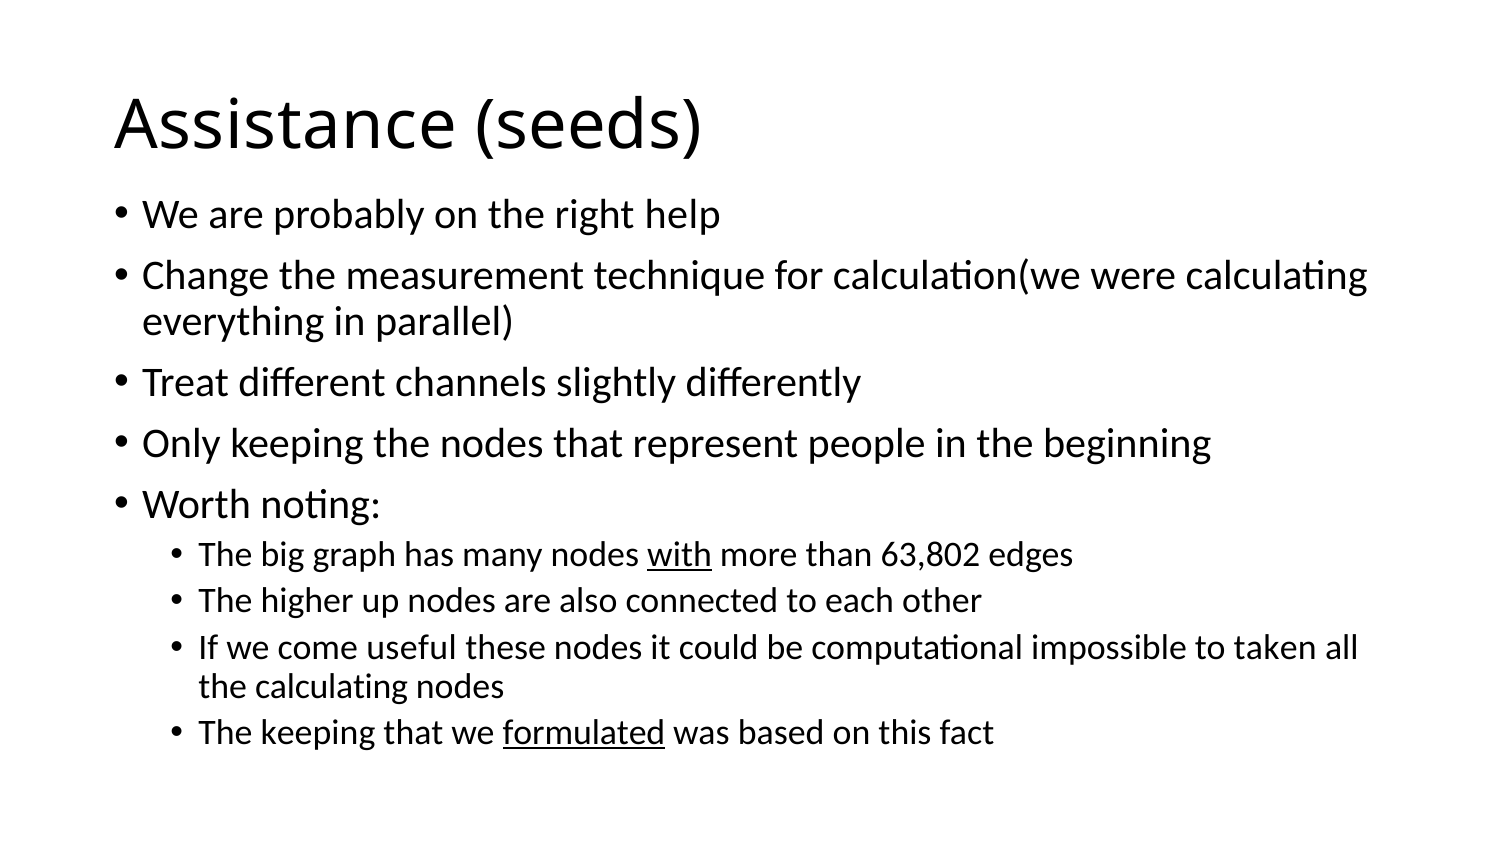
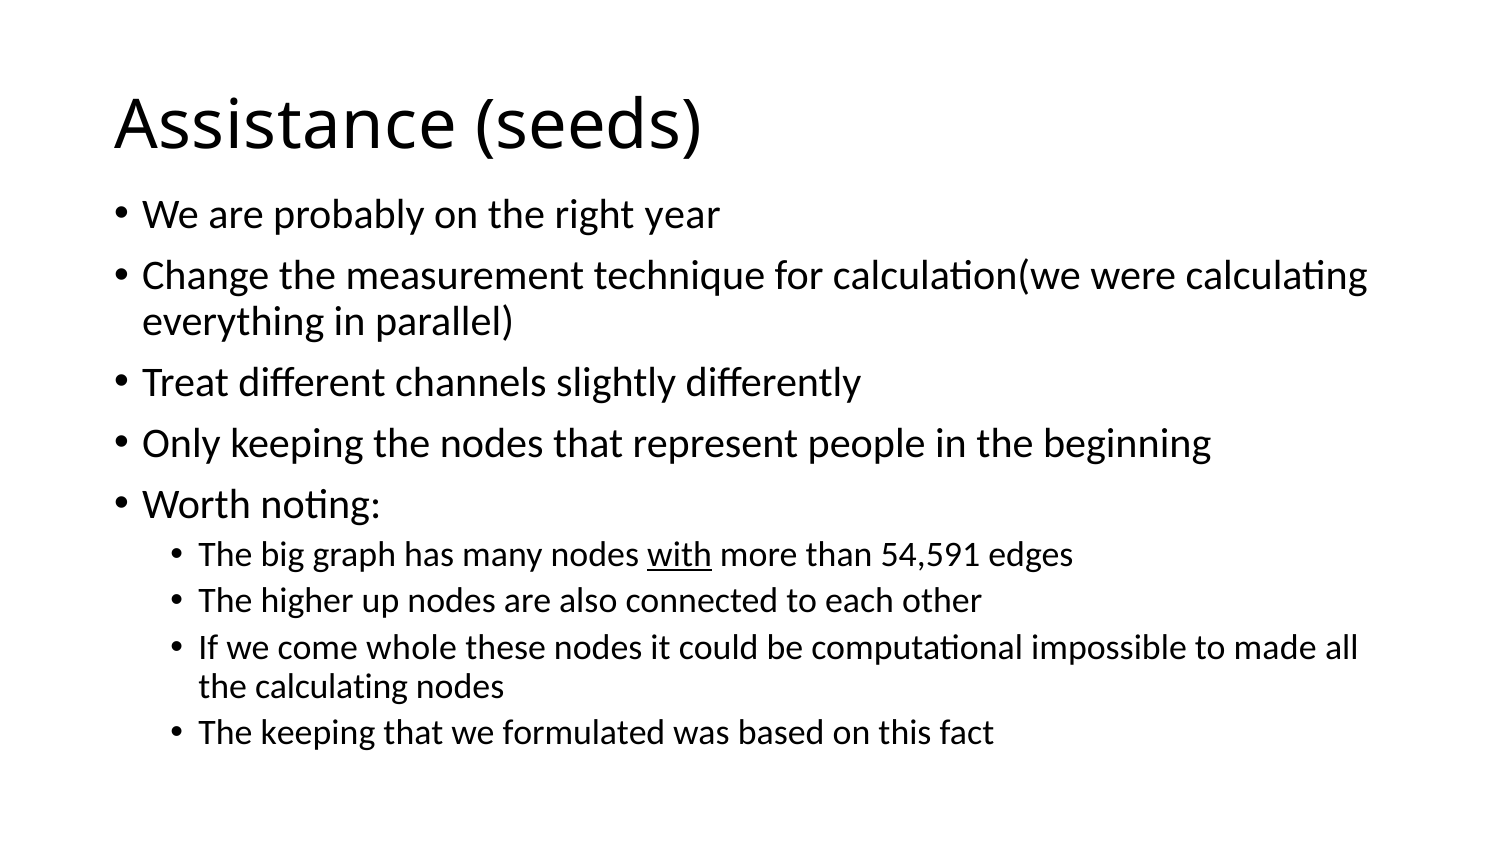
help: help -> year (683, 215)
63,802: 63,802 -> 54,591 (930, 555)
useful: useful -> whole (412, 648)
taken: taken -> made (1275, 648)
formulated underline: present -> none (584, 733)
